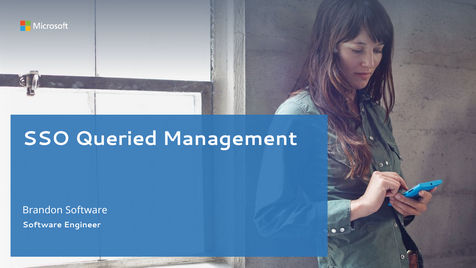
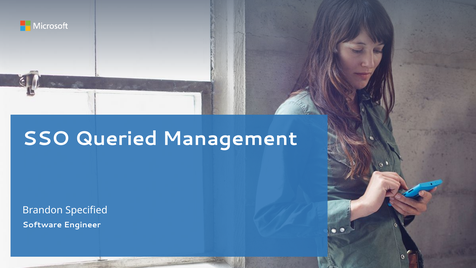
Brandon Software: Software -> Specified (86, 210)
